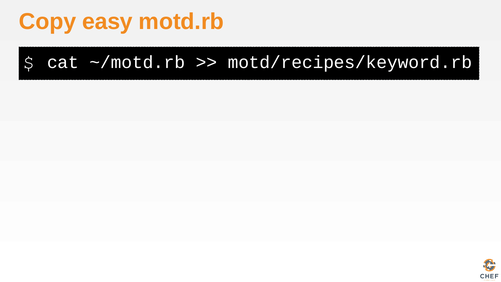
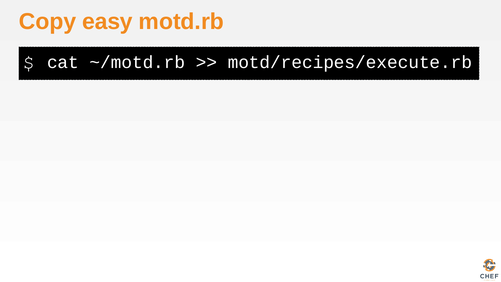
motd/recipes/keyword.rb: motd/recipes/keyword.rb -> motd/recipes/execute.rb (350, 62)
